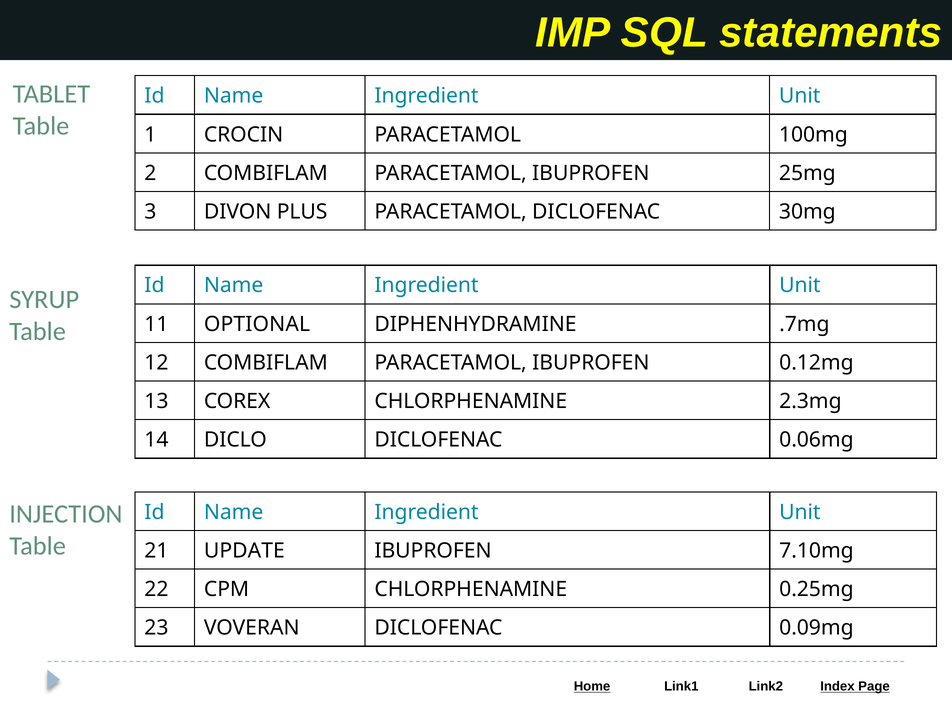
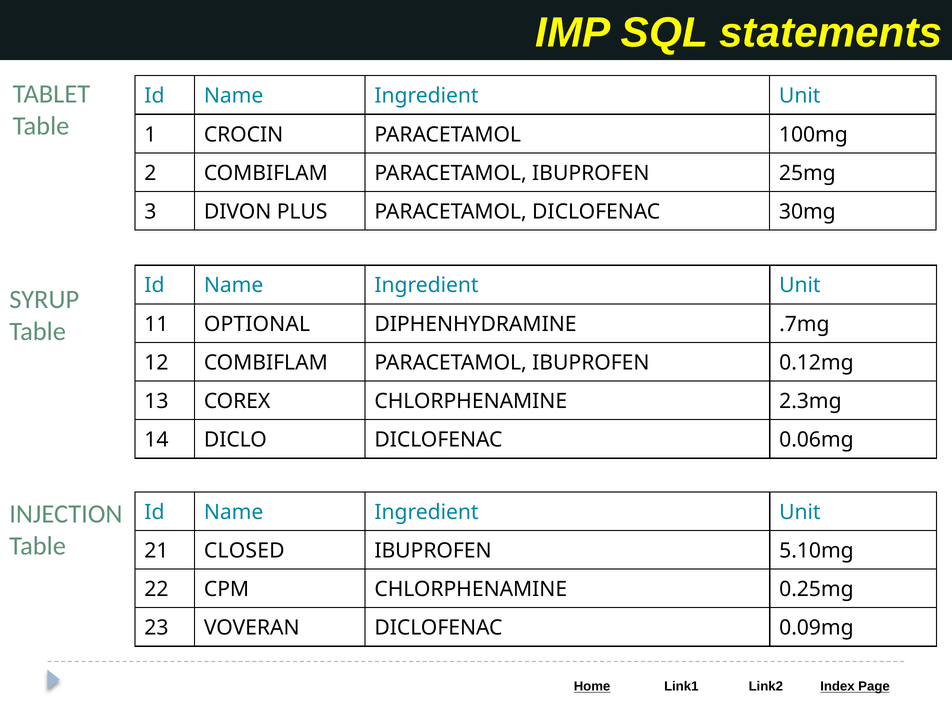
UPDATE: UPDATE -> CLOSED (244, 551)
7.10mg: 7.10mg -> 5.10mg (816, 551)
